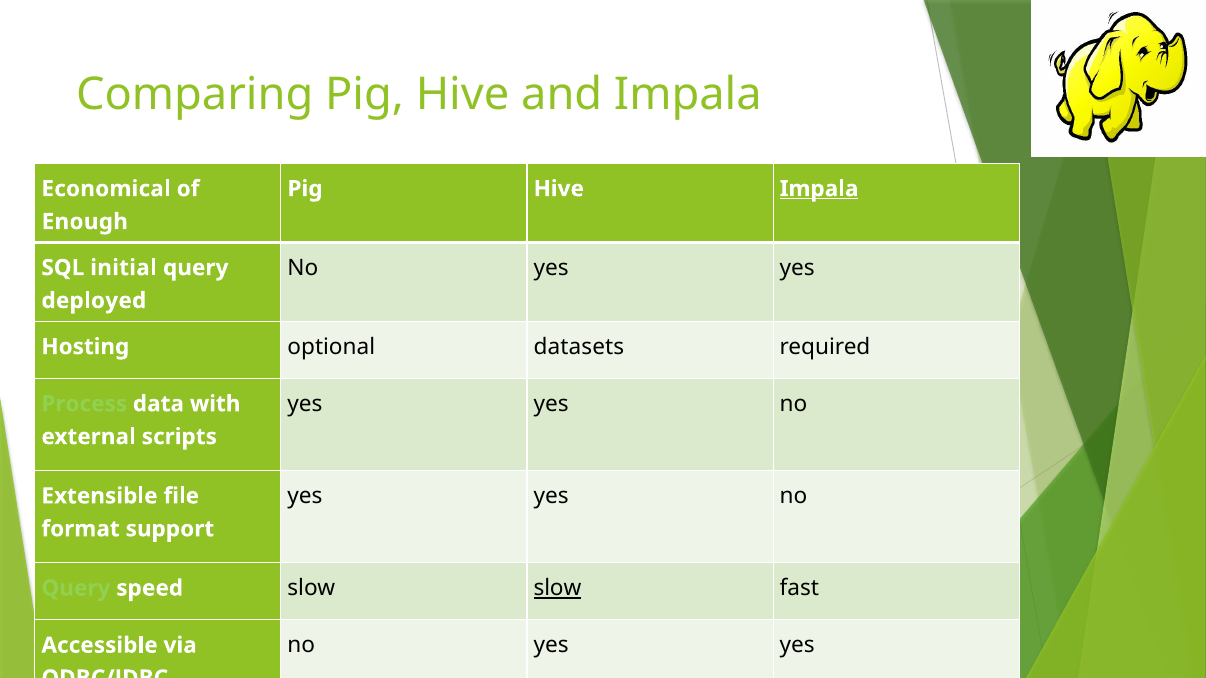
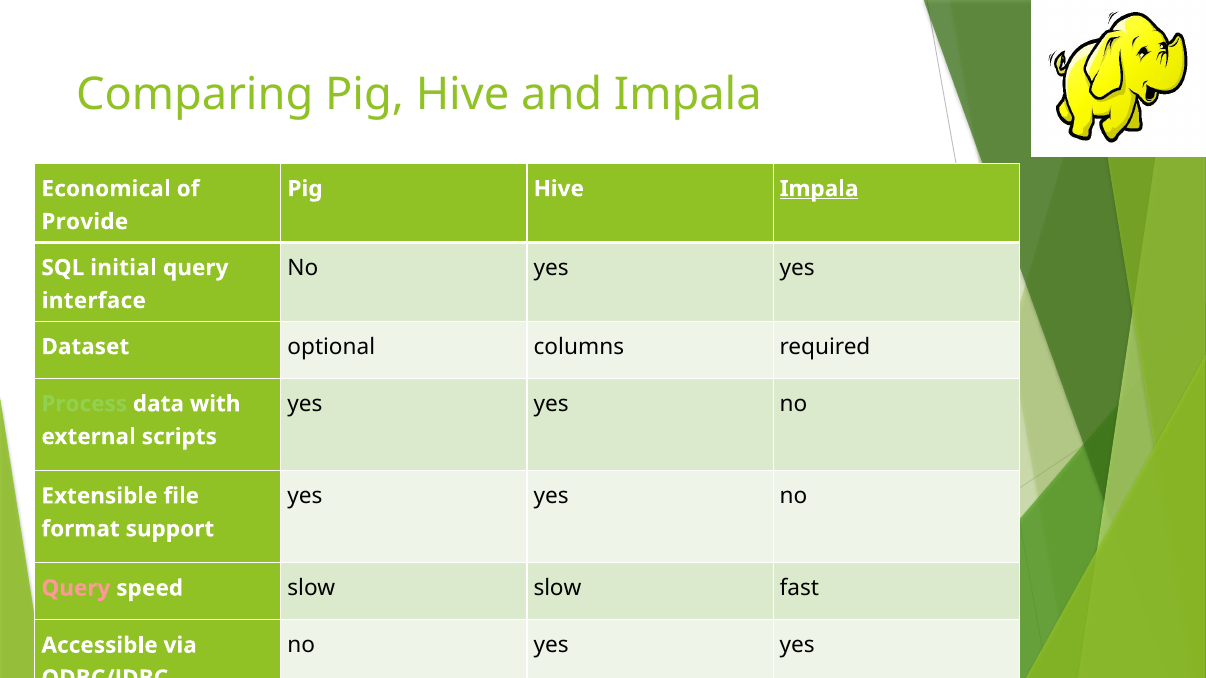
Enough: Enough -> Provide (85, 222)
deployed: deployed -> interface (94, 301)
Hosting: Hosting -> Dataset (85, 347)
datasets: datasets -> columns (579, 347)
Query colour: light green -> pink (76, 588)
slow underline: present -> none (557, 588)
